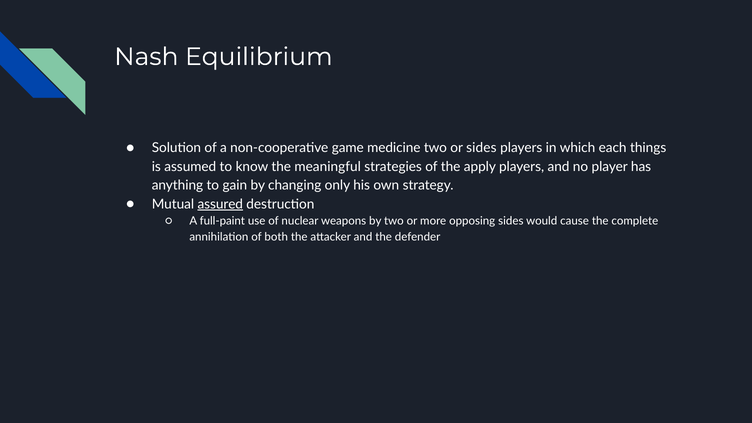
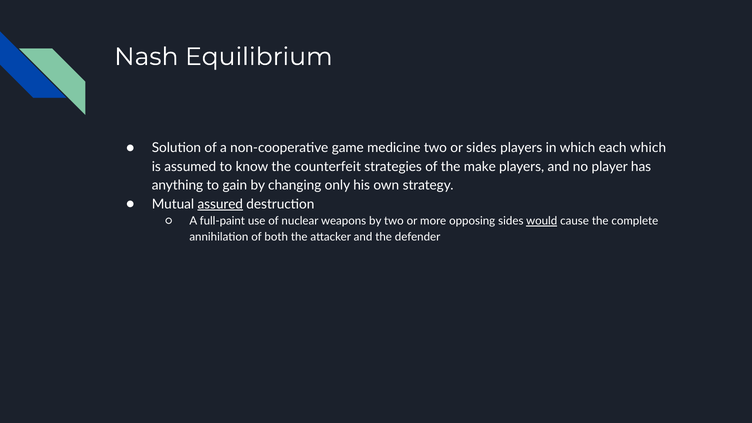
each things: things -> which (648, 148)
meaningful: meaningful -> counterfeit (328, 167)
apply: apply -> make (480, 167)
would underline: none -> present (542, 221)
